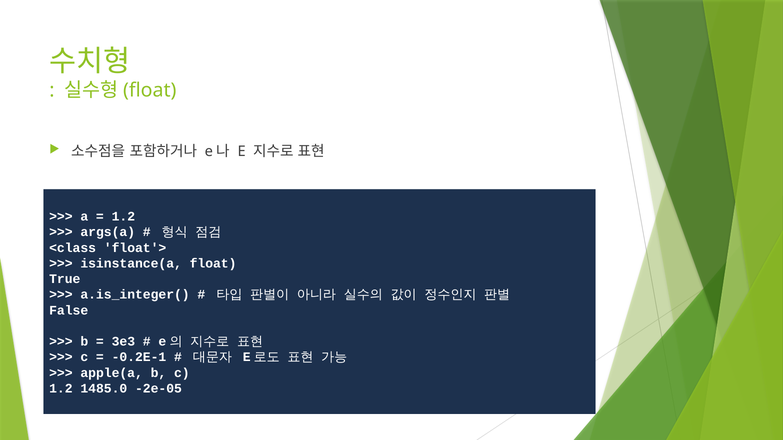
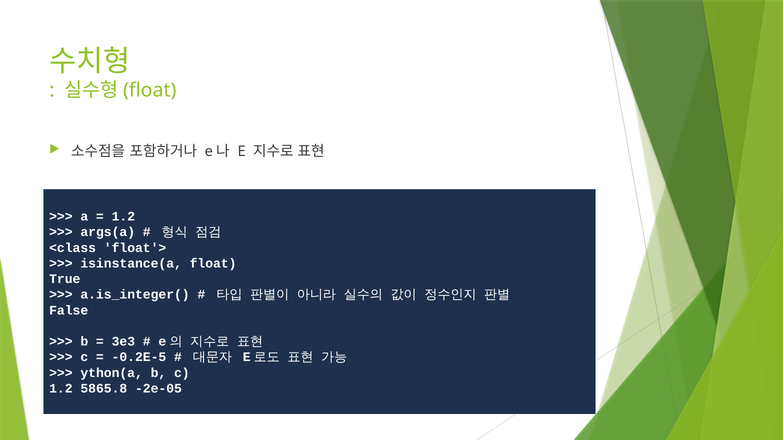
-0.2E-1: -0.2E-1 -> -0.2E-5 (139, 358)
apple(a: apple(a -> ython(a (112, 373)
1485.0: 1485.0 -> 5865.8 (104, 389)
